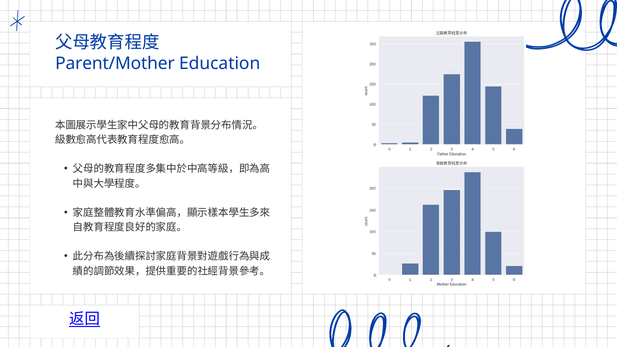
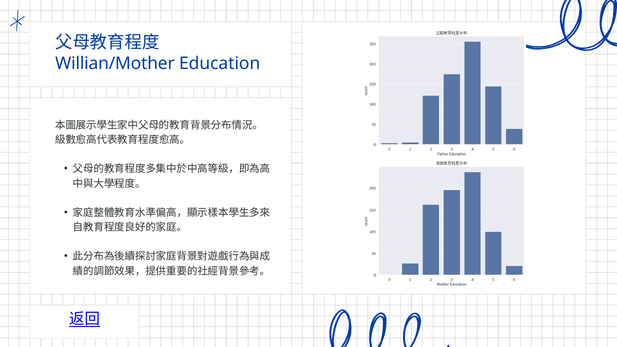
Parent/Mother: Parent/Mother -> Willian/Mother (115, 63)
